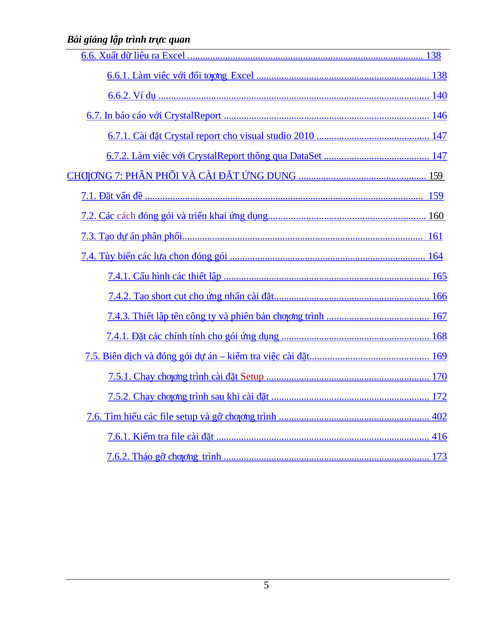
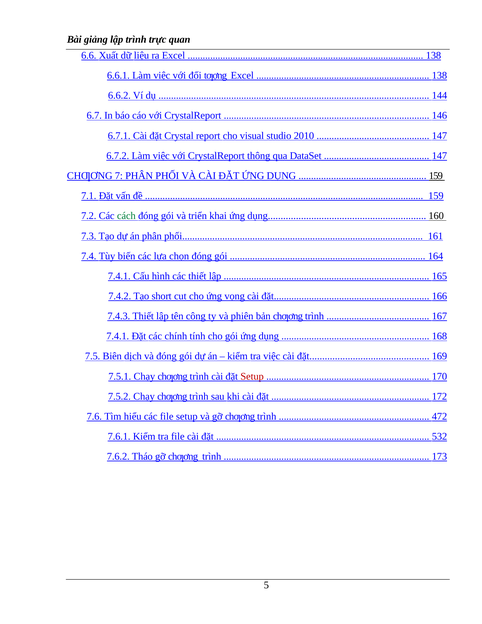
140: 140 -> 144 (439, 96)
cách colour: purple -> green (126, 216)
nhấn: nhấn -> vọng (235, 296)
402: 402 -> 472 (439, 416)
416: 416 -> 532 (439, 436)
